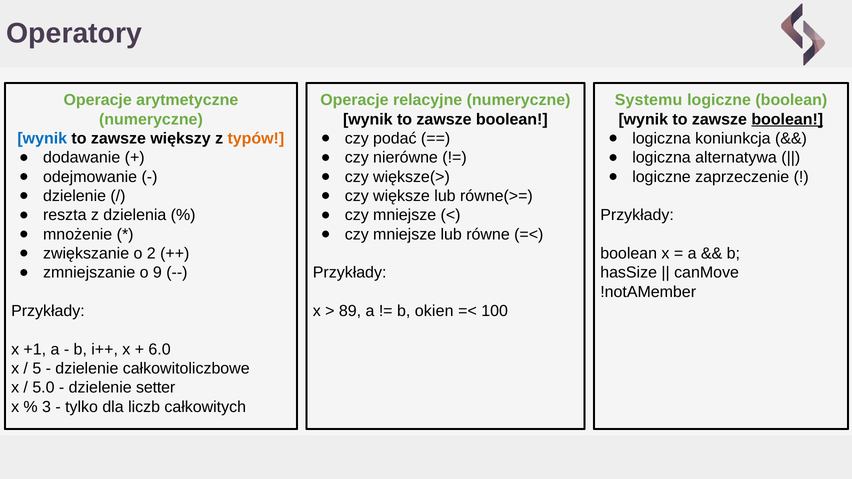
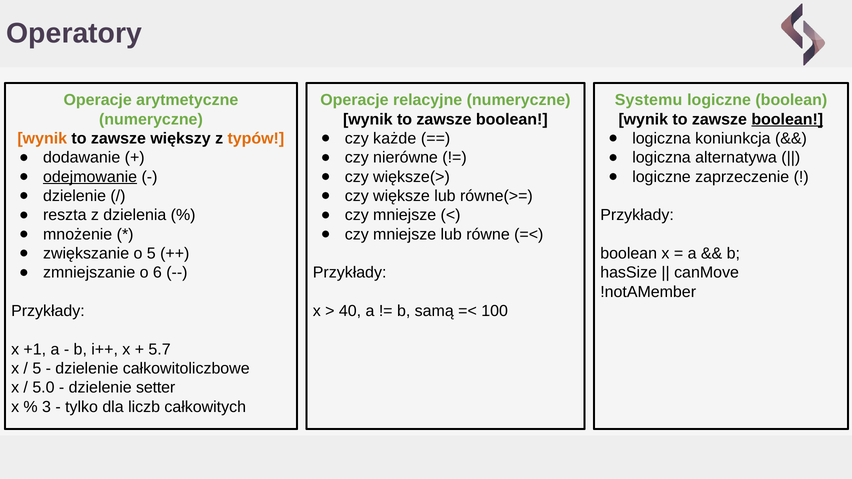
podać: podać -> każde (395, 139)
wynik colour: blue -> orange (42, 139)
odejmowanie underline: none -> present (90, 177)
o 2: 2 -> 5 (151, 254)
9: 9 -> 6 (157, 273)
89: 89 -> 40 (350, 311)
okien: okien -> samą (434, 311)
6.0: 6.0 -> 5.7 (160, 349)
